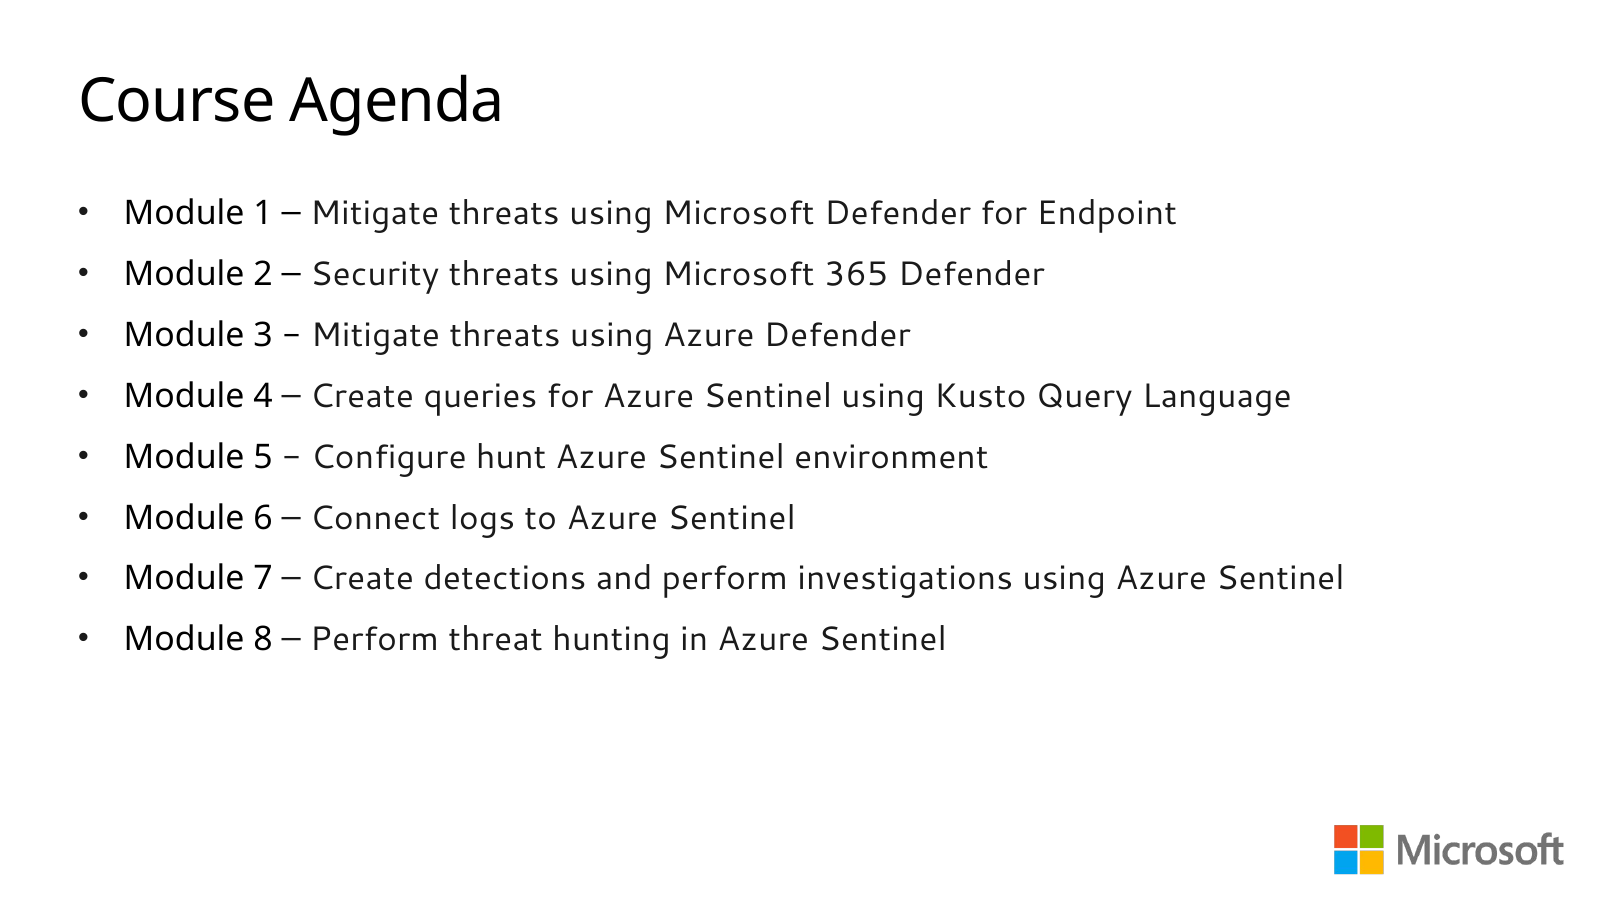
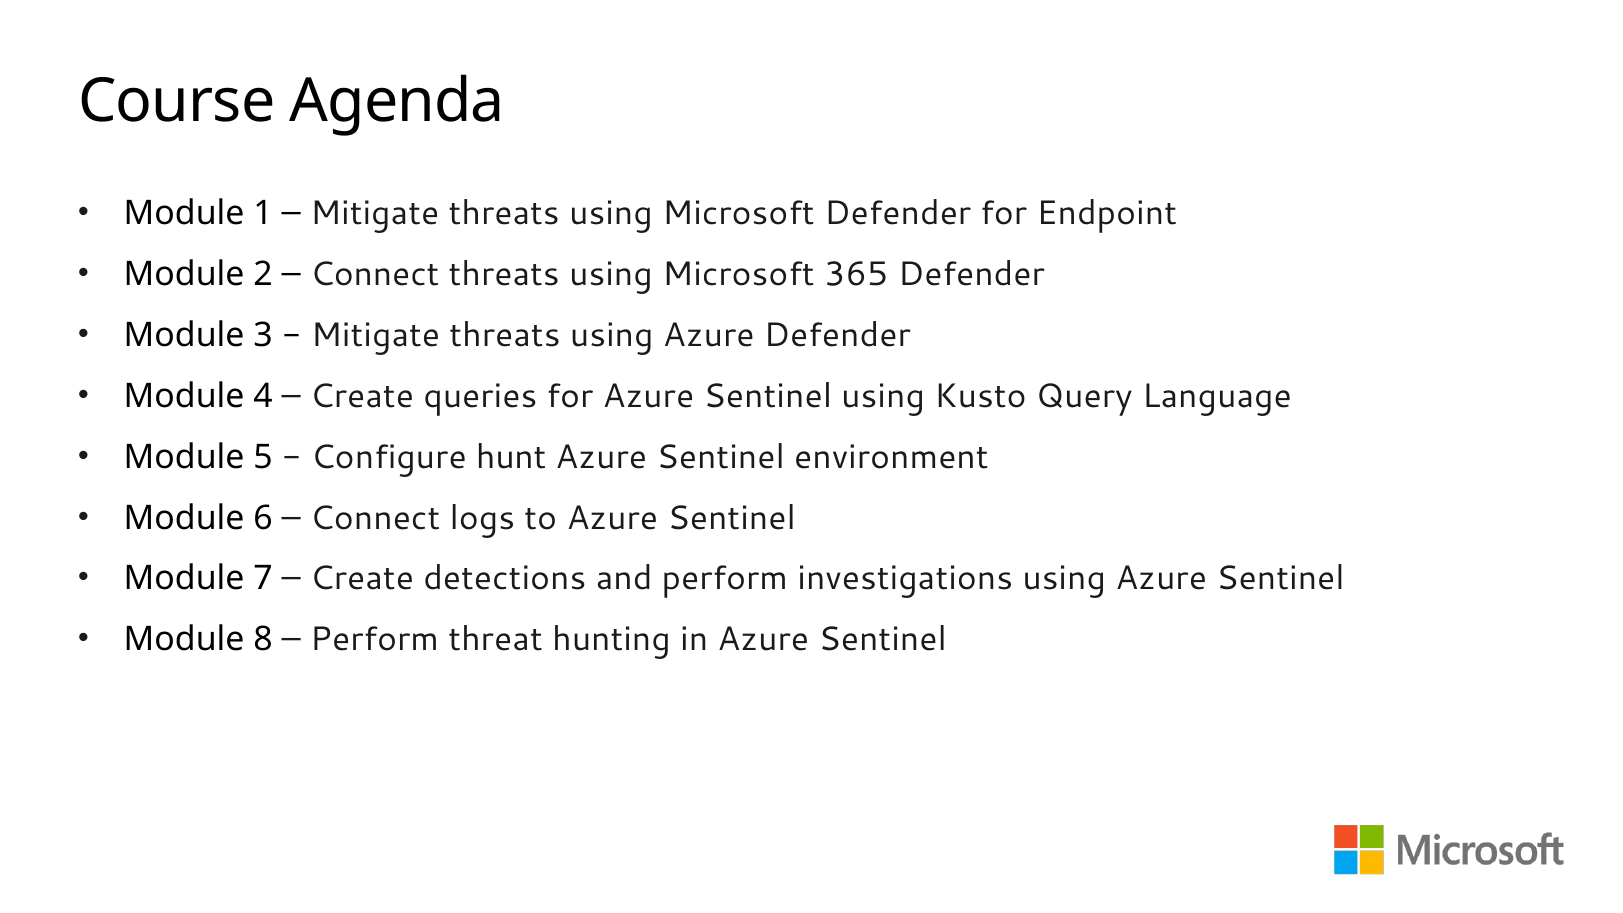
Security: Security -> Connect (375, 274)
